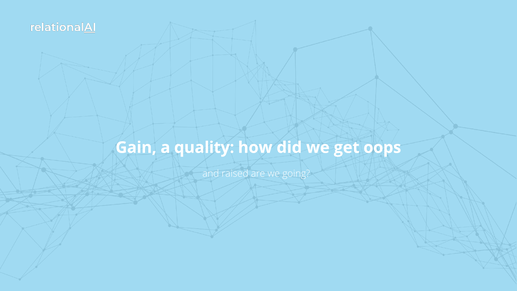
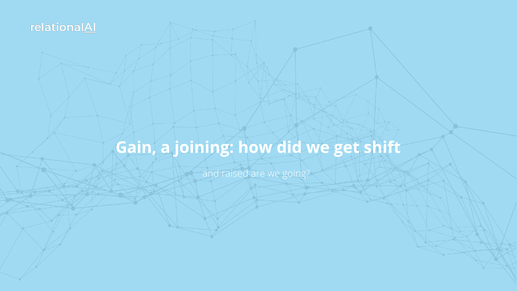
quality: quality -> joining (204, 147)
oops: oops -> shift (382, 147)
